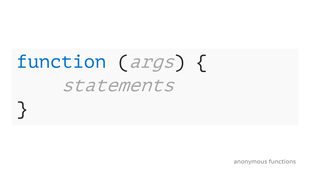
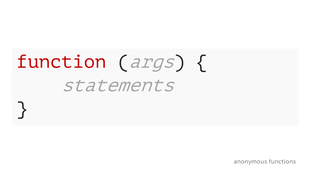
function colour: blue -> red (62, 62)
